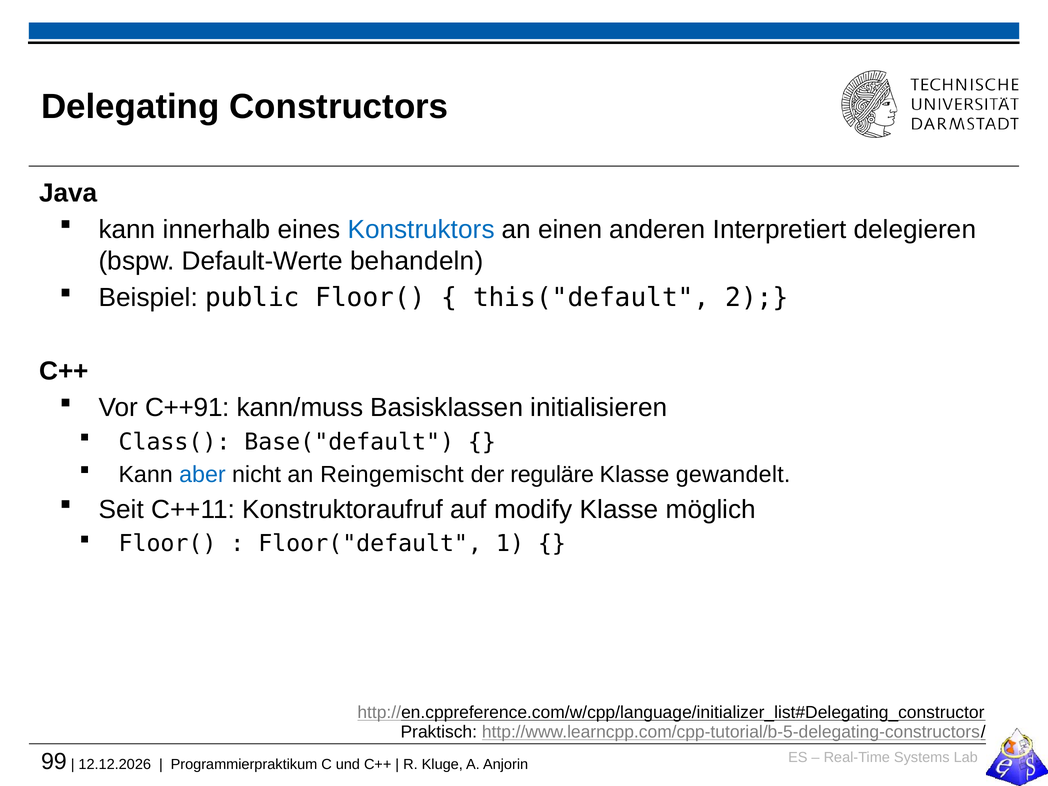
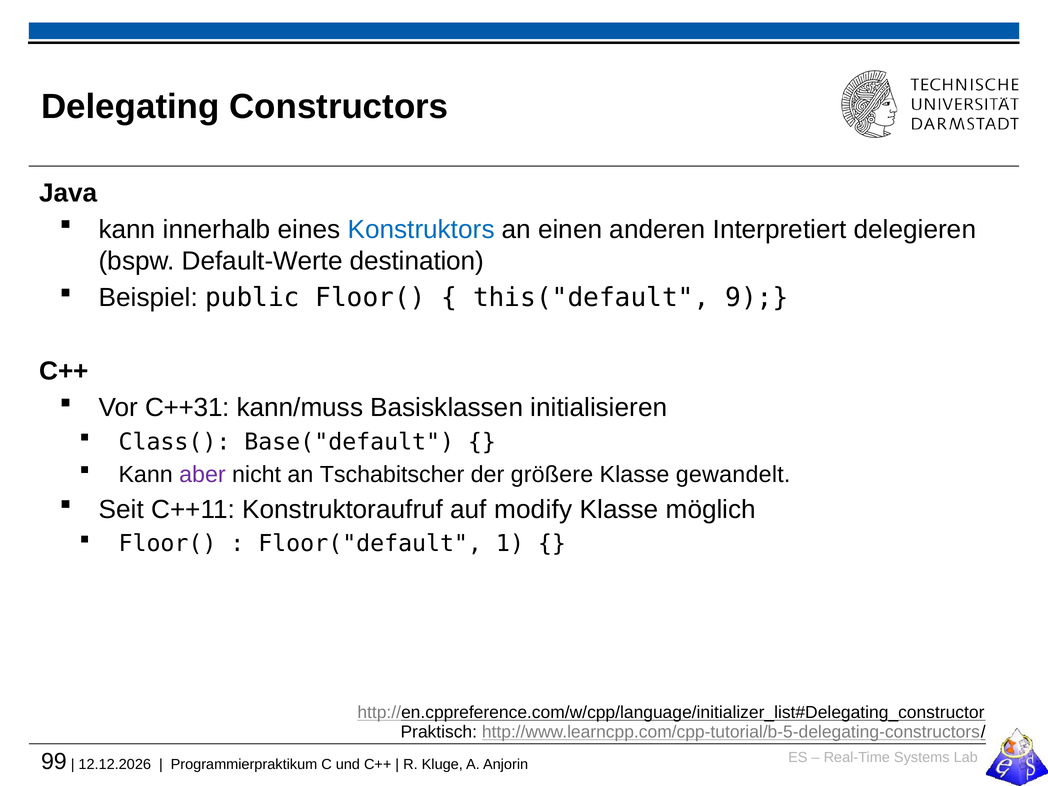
behandeln: behandeln -> destination (417, 261)
2: 2 -> 9 (757, 298)
C++91: C++91 -> C++31 (187, 408)
aber colour: blue -> purple (202, 474)
Reingemischt: Reingemischt -> Tschabitscher (392, 474)
reguläre: reguläre -> größere (552, 474)
